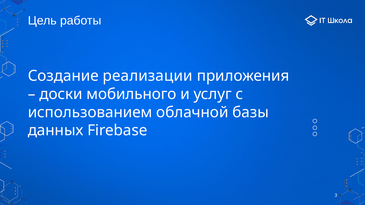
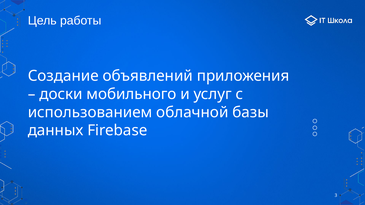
реализации: реализации -> объявлений (148, 76)
